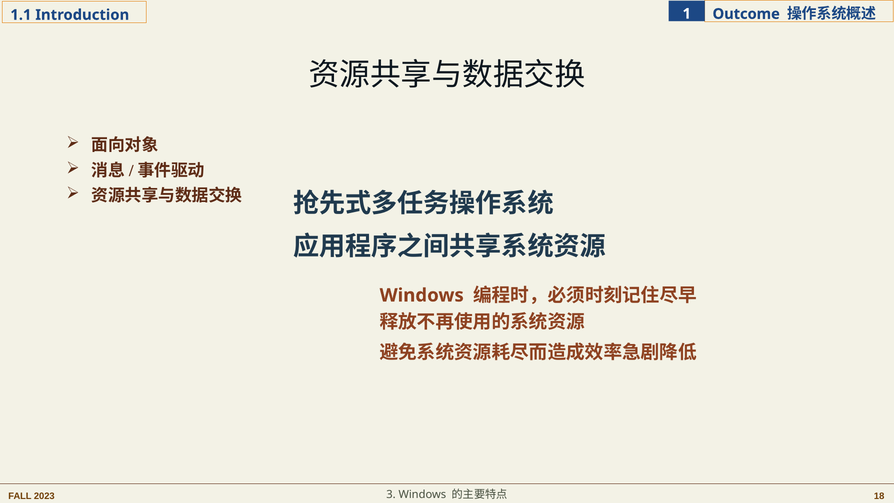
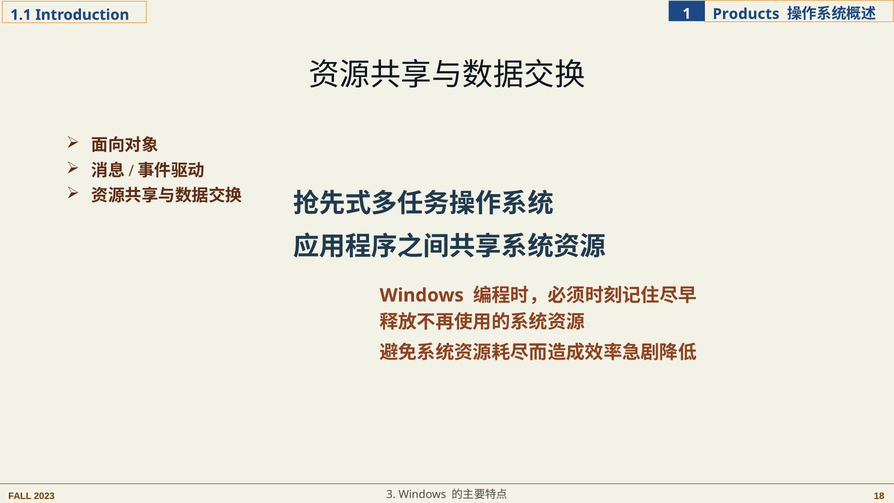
Outcome: Outcome -> Products (746, 14)
